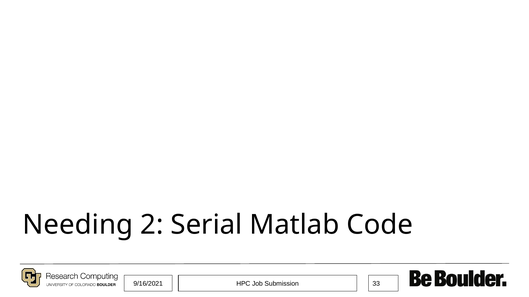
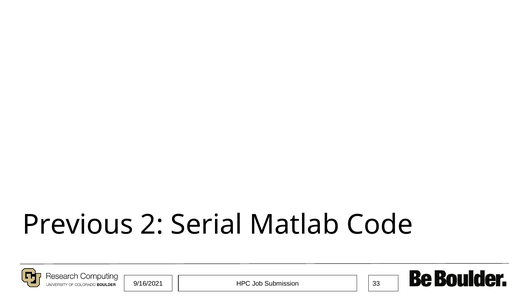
Needing: Needing -> Previous (78, 225)
